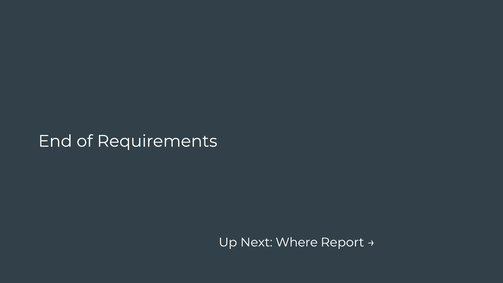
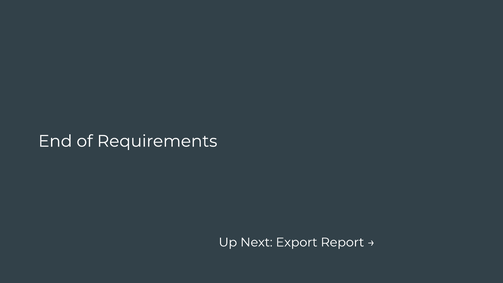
Where: Where -> Export (297, 242)
